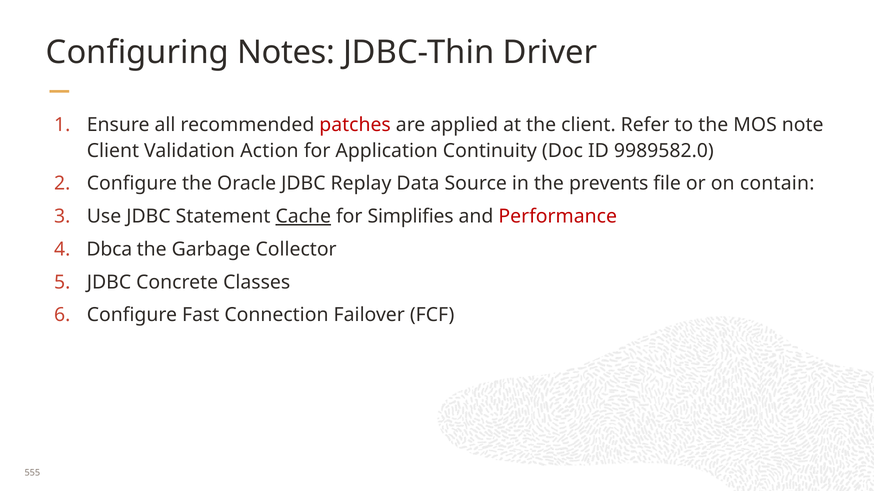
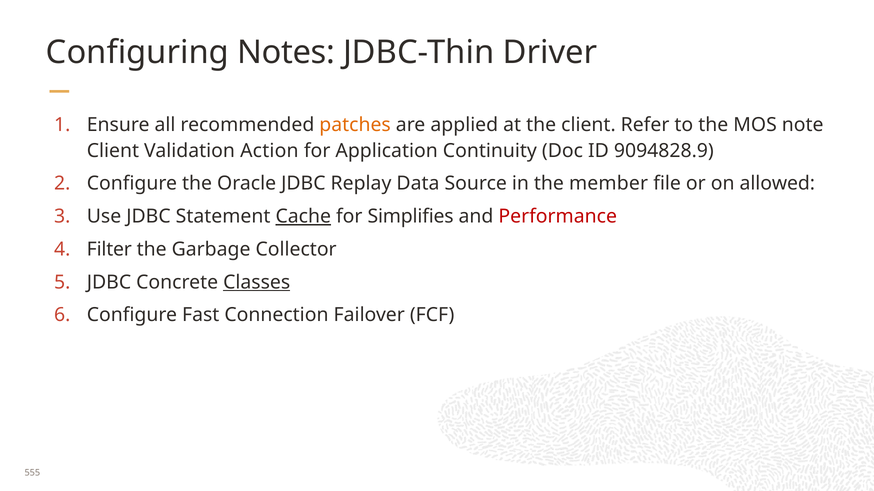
patches colour: red -> orange (355, 125)
9989582.0: 9989582.0 -> 9094828.9 (664, 151)
prevents: prevents -> member (609, 184)
contain: contain -> allowed (777, 184)
Dbca: Dbca -> Filter (109, 250)
Classes underline: none -> present (257, 282)
